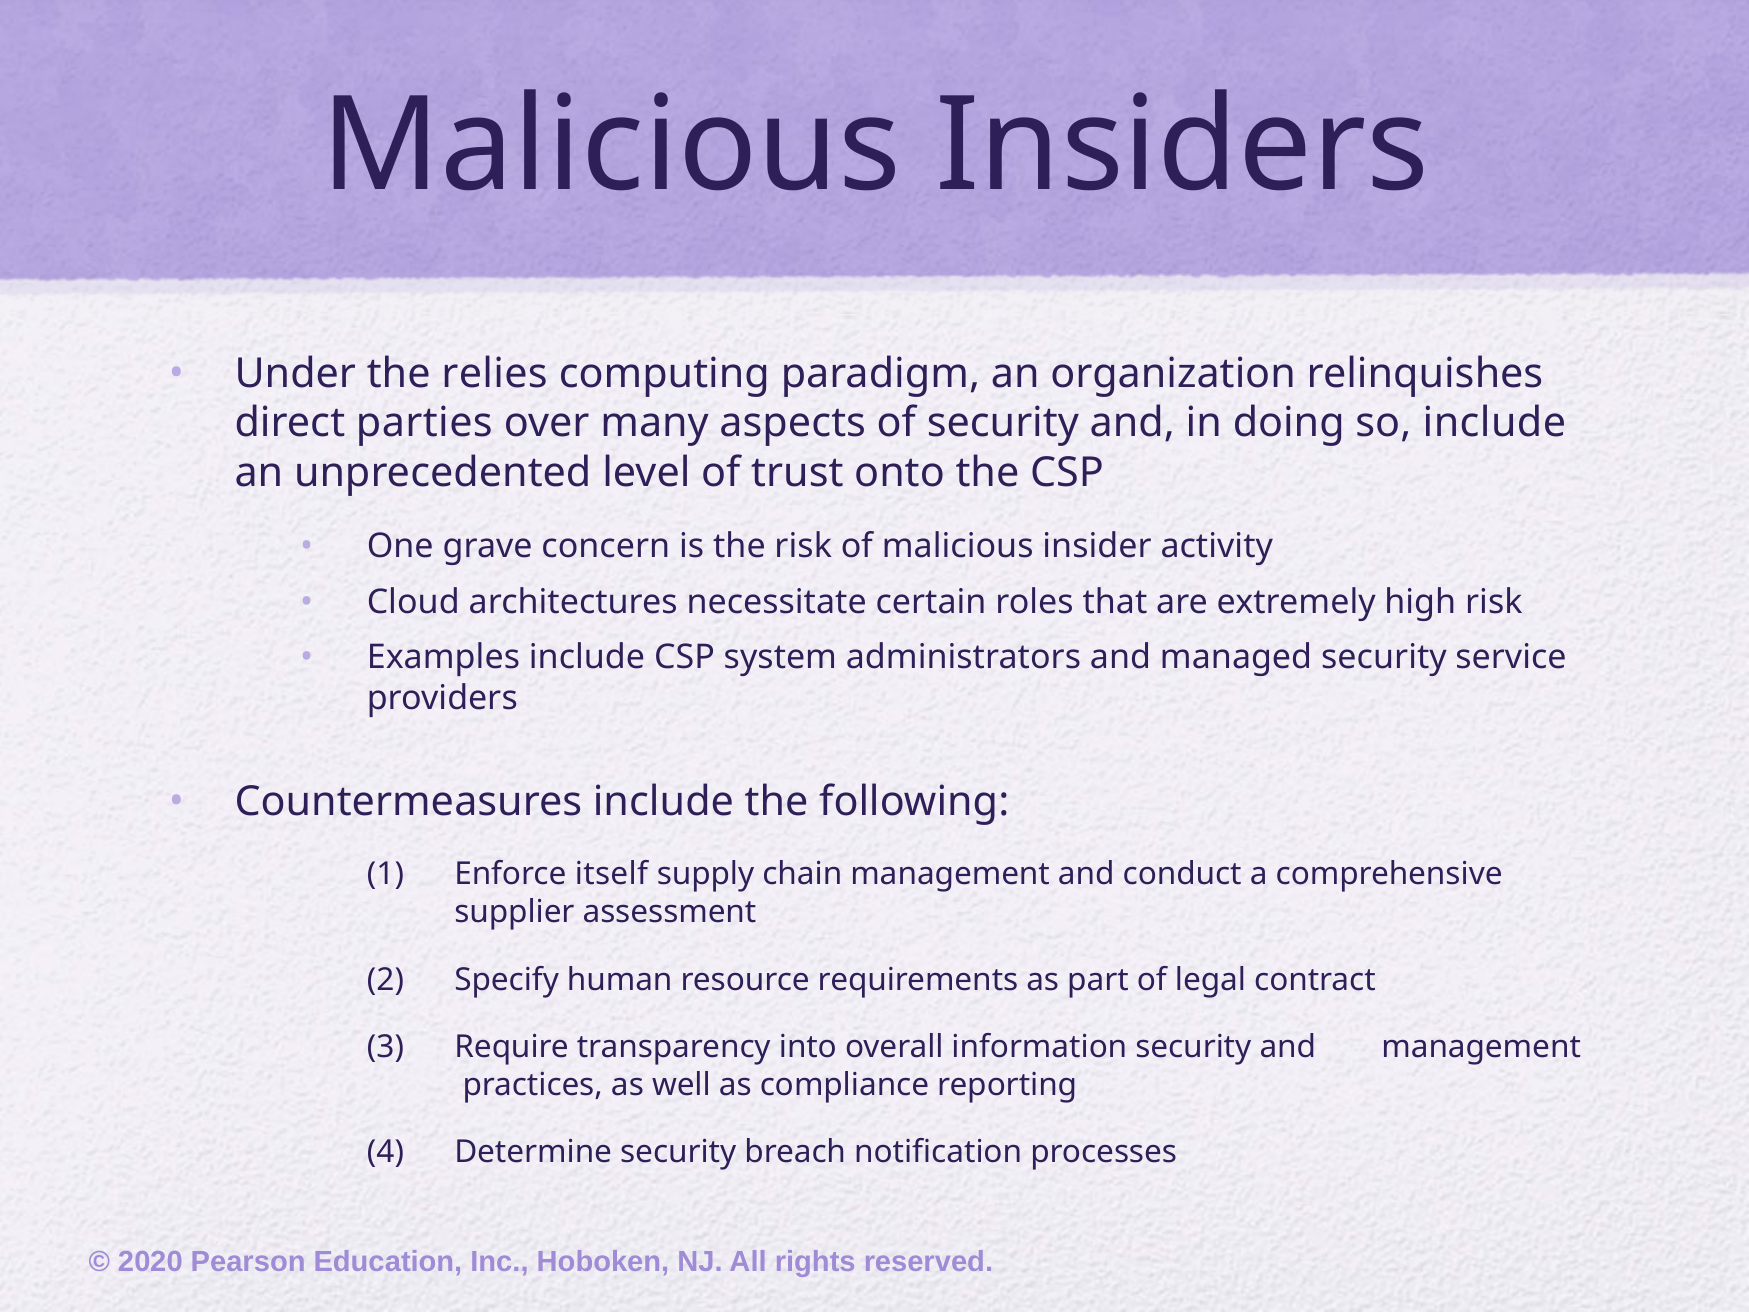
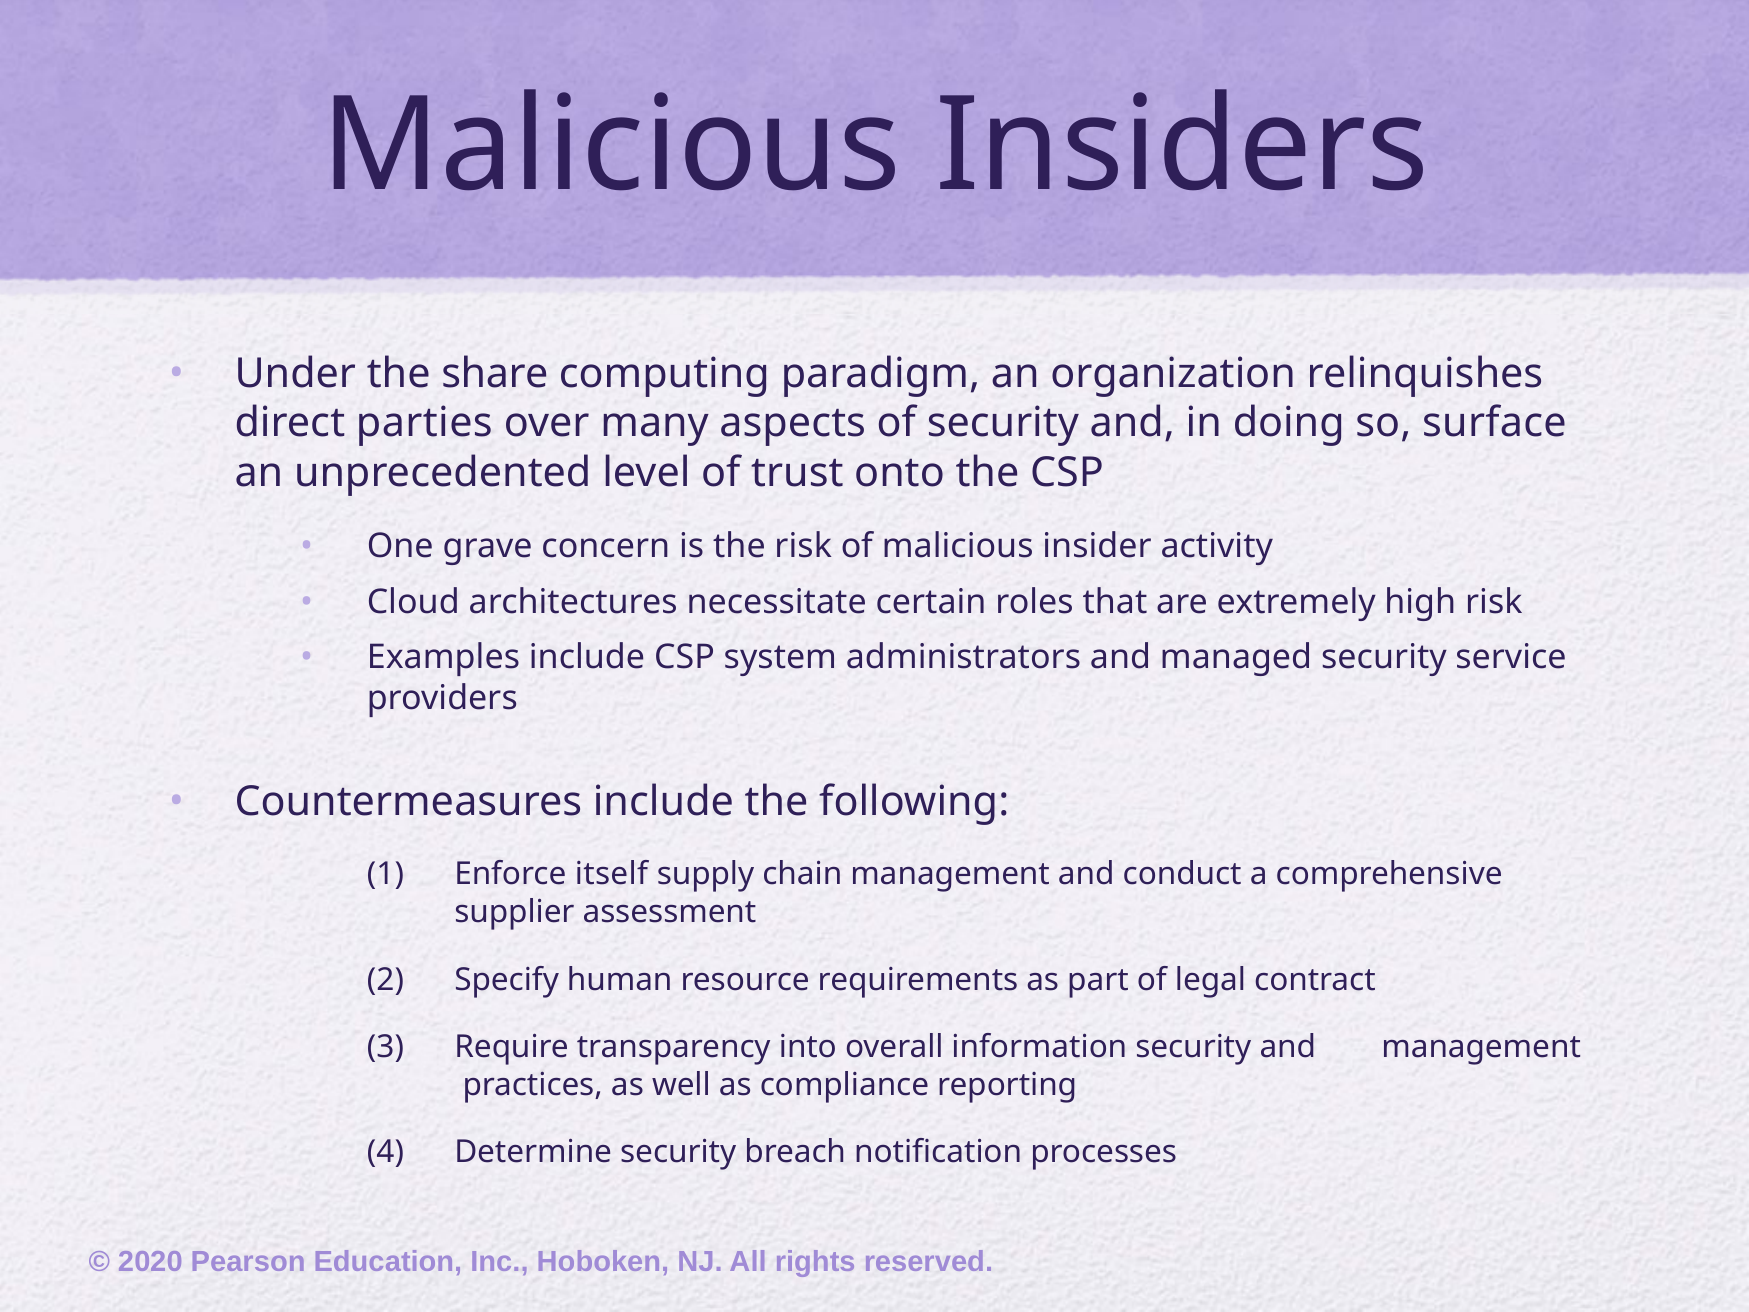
relies: relies -> share (495, 373)
so include: include -> surface (1494, 423)
